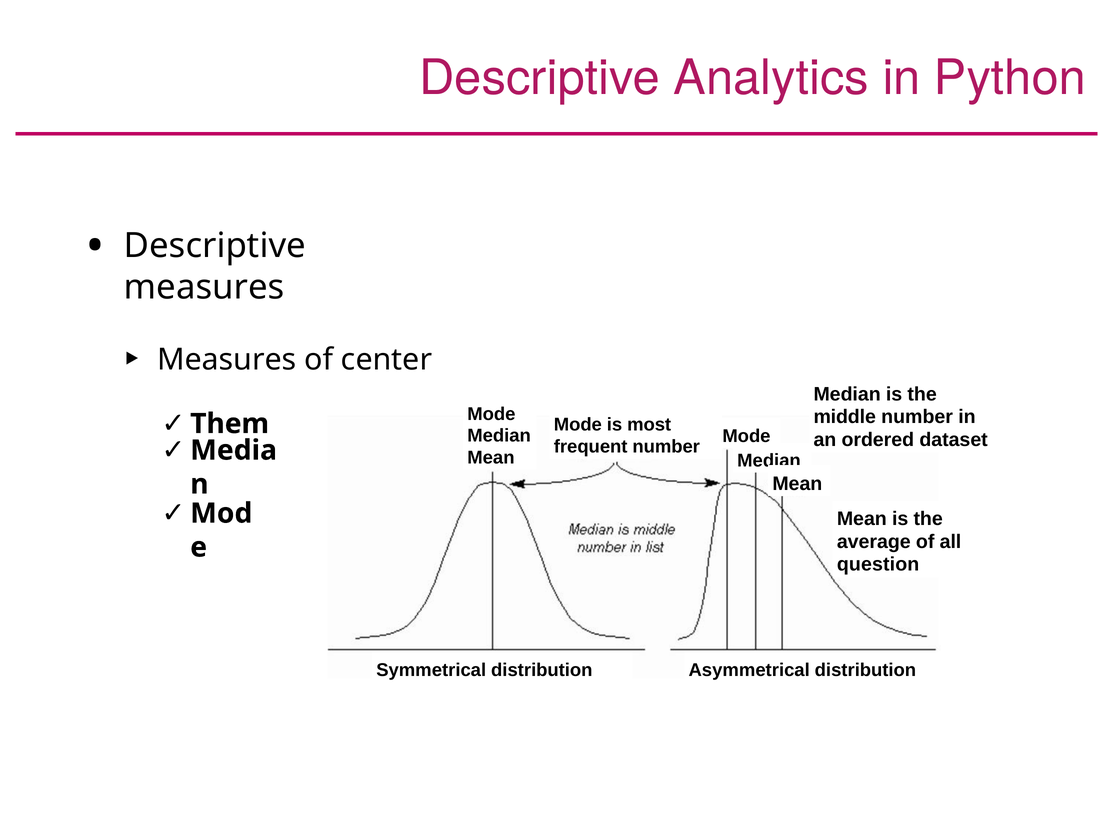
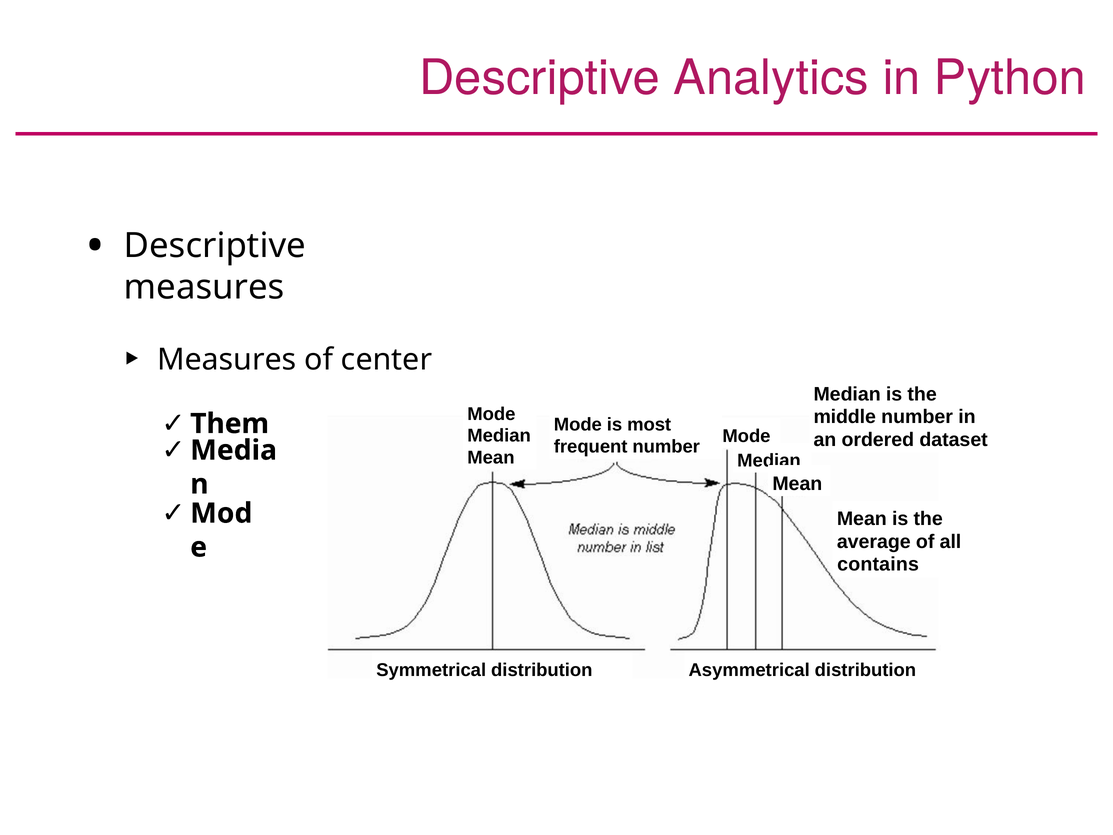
question: question -> contains (878, 564)
